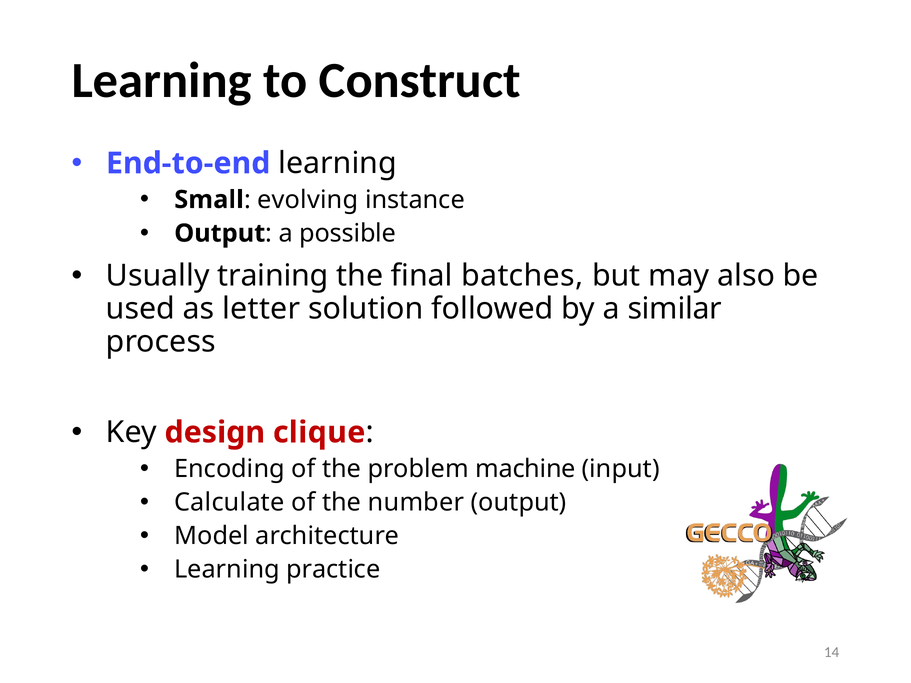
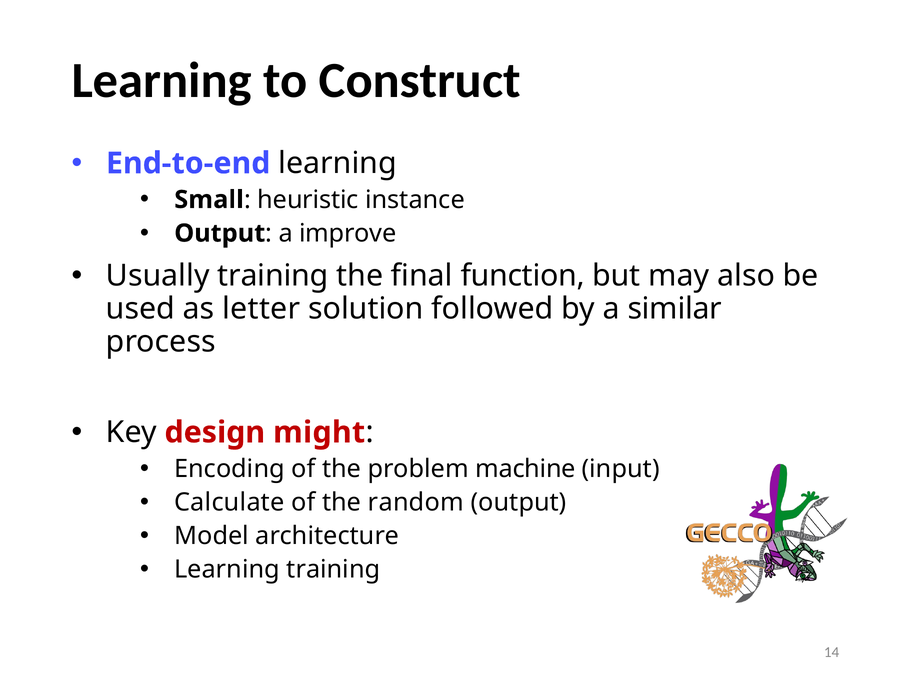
evolving: evolving -> heuristic (308, 200)
possible: possible -> improve (348, 233)
batches: batches -> function (523, 276)
clique: clique -> might (319, 433)
number: number -> random (416, 503)
Learning practice: practice -> training (333, 570)
